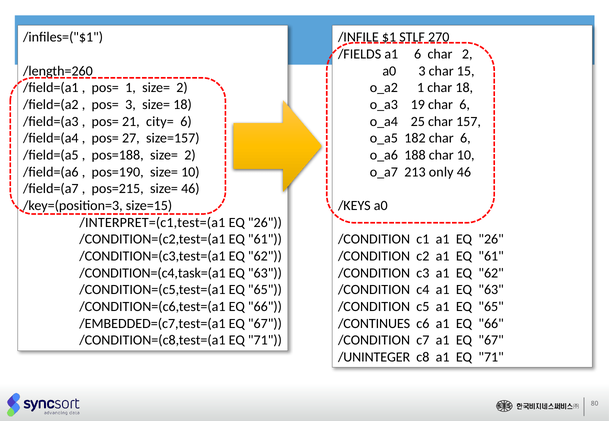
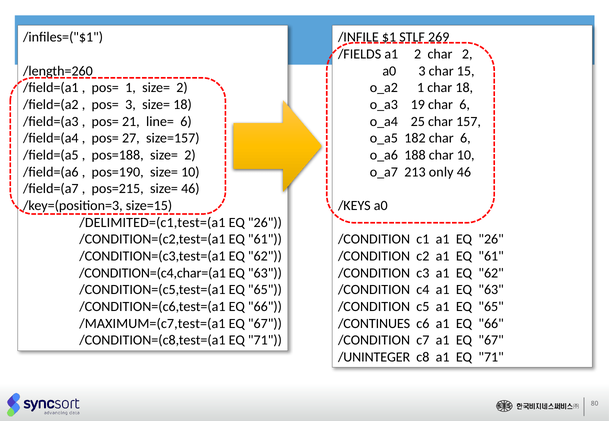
270: 270 -> 269 (439, 37)
a1 6: 6 -> 2 (418, 54)
city=: city= -> line= (160, 122)
/INTERPRET=(c1,test=(a1: /INTERPRET=(c1,test=(a1 -> /DELIMITED=(c1,test=(a1 (152, 223)
/CONDITION=(c4,task=(a1: /CONDITION=(c4,task=(a1 -> /CONDITION=(c4,char=(a1 (153, 273)
/EMBEDDED=(c7,test=(a1: /EMBEDDED=(c7,test=(a1 -> /MAXIMUM=(c7,test=(a1 (152, 324)
